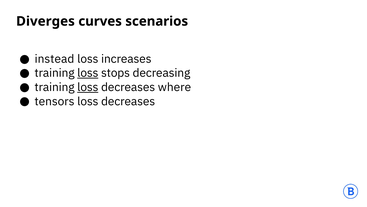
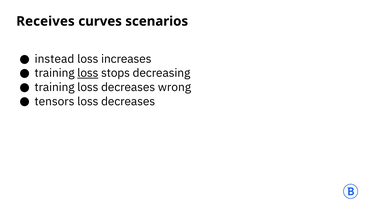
Diverges: Diverges -> Receives (45, 21)
loss underline: present -> none (88, 87)
where: where -> wrong (174, 87)
